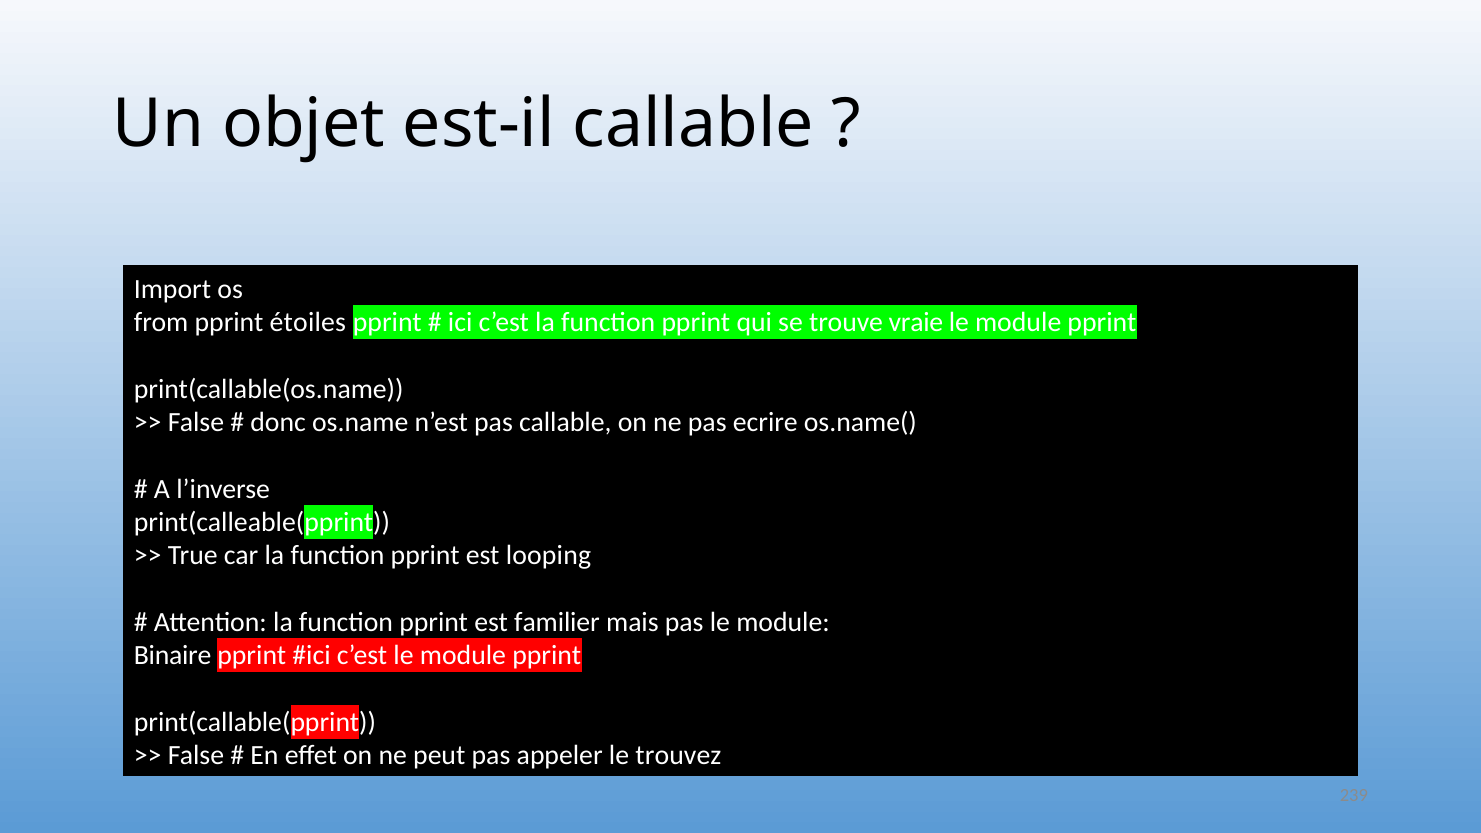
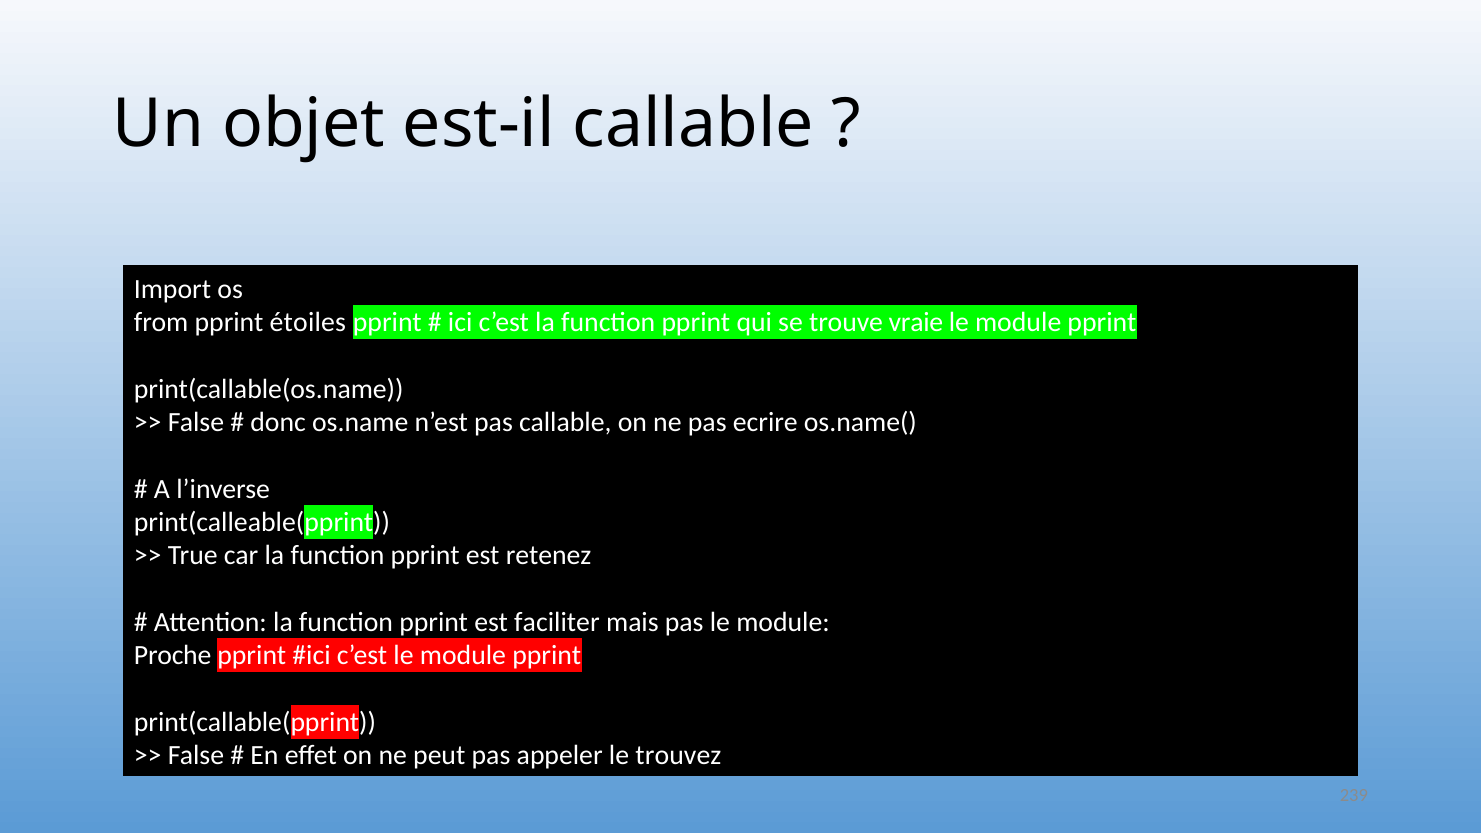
looping: looping -> retenez (549, 556)
familier: familier -> faciliter (557, 622)
Binaire: Binaire -> Proche (173, 656)
